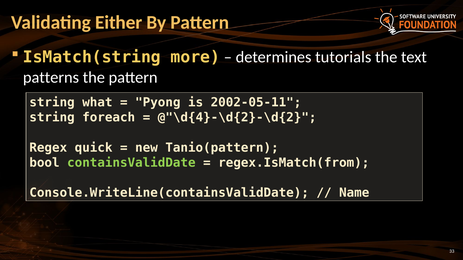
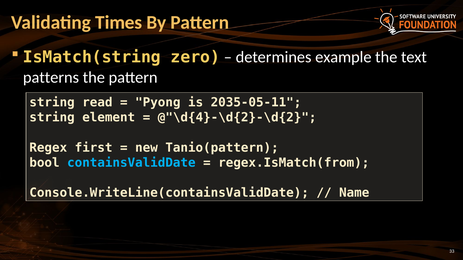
Either: Either -> Times (119, 22)
more: more -> zero (195, 57)
tutorials: tutorials -> example (343, 57)
what: what -> read (97, 103)
2002-05-11: 2002-05-11 -> 2035-05-11 (256, 103)
foreach: foreach -> element (109, 118)
quick: quick -> first (94, 148)
containsValidDate colour: light green -> light blue (131, 163)
